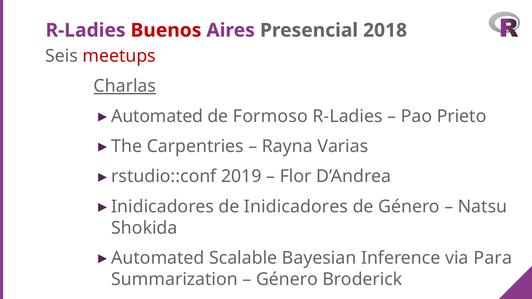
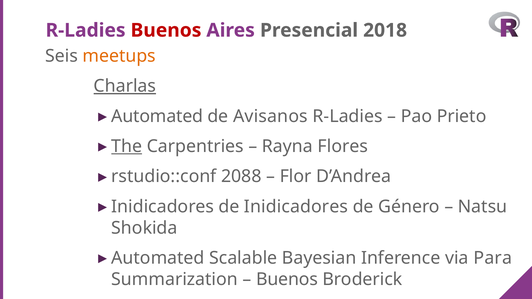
meetups colour: red -> orange (119, 56)
Formoso: Formoso -> Avisanos (270, 116)
The underline: none -> present (127, 146)
Varias: Varias -> Flores (343, 146)
2019: 2019 -> 2088 (241, 177)
Género: Género -> Buenos (287, 279)
